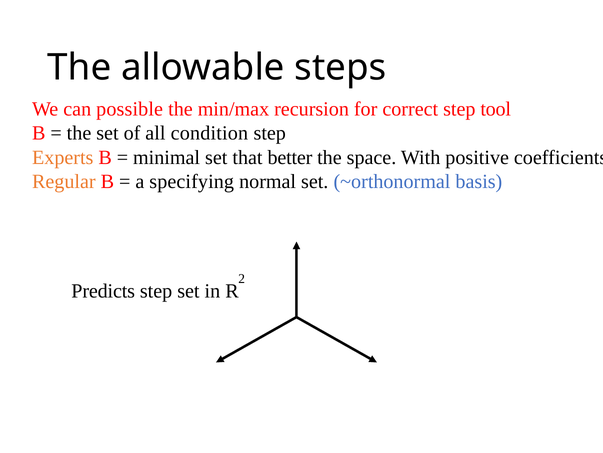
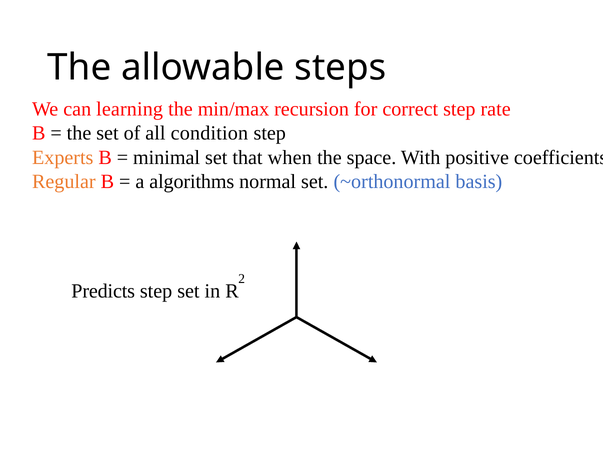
possible: possible -> learning (130, 109)
tool: tool -> rate (496, 109)
better: better -> when (290, 157)
specifying: specifying -> algorithms (192, 181)
